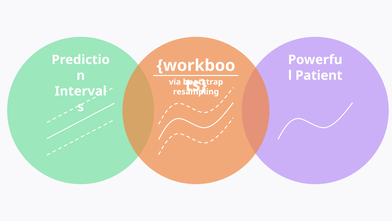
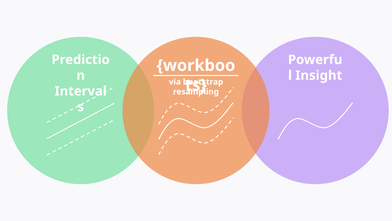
Patient: Patient -> Insight (319, 75)
